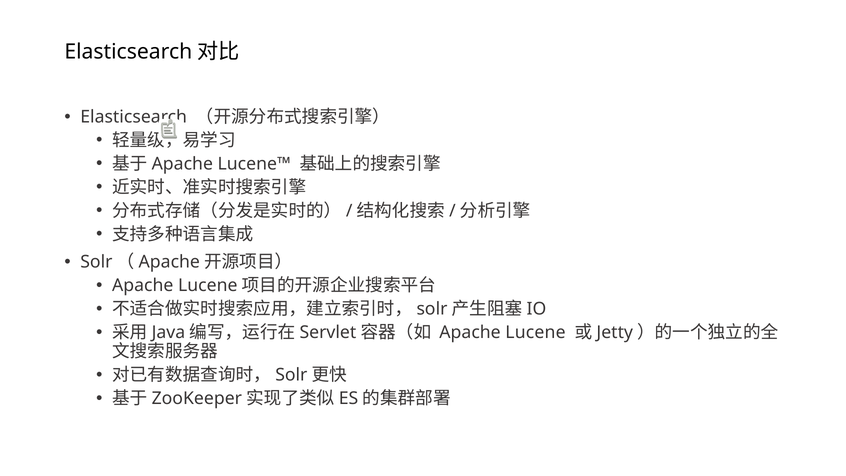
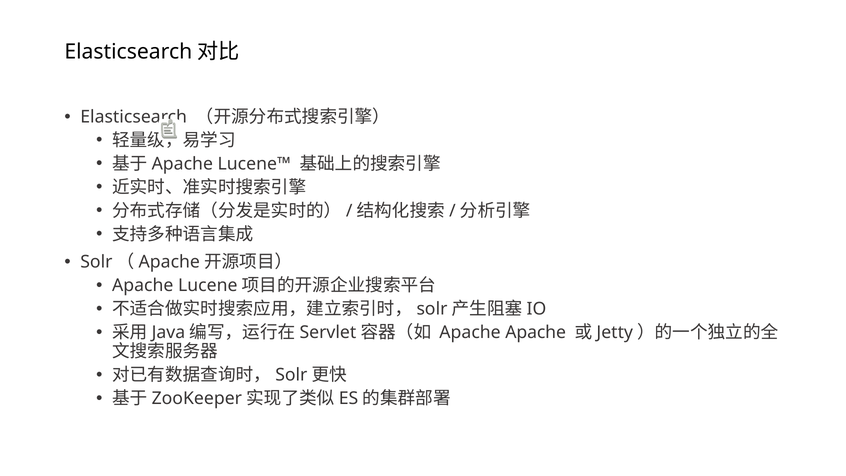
Lucene: Lucene -> Apache (536, 332)
